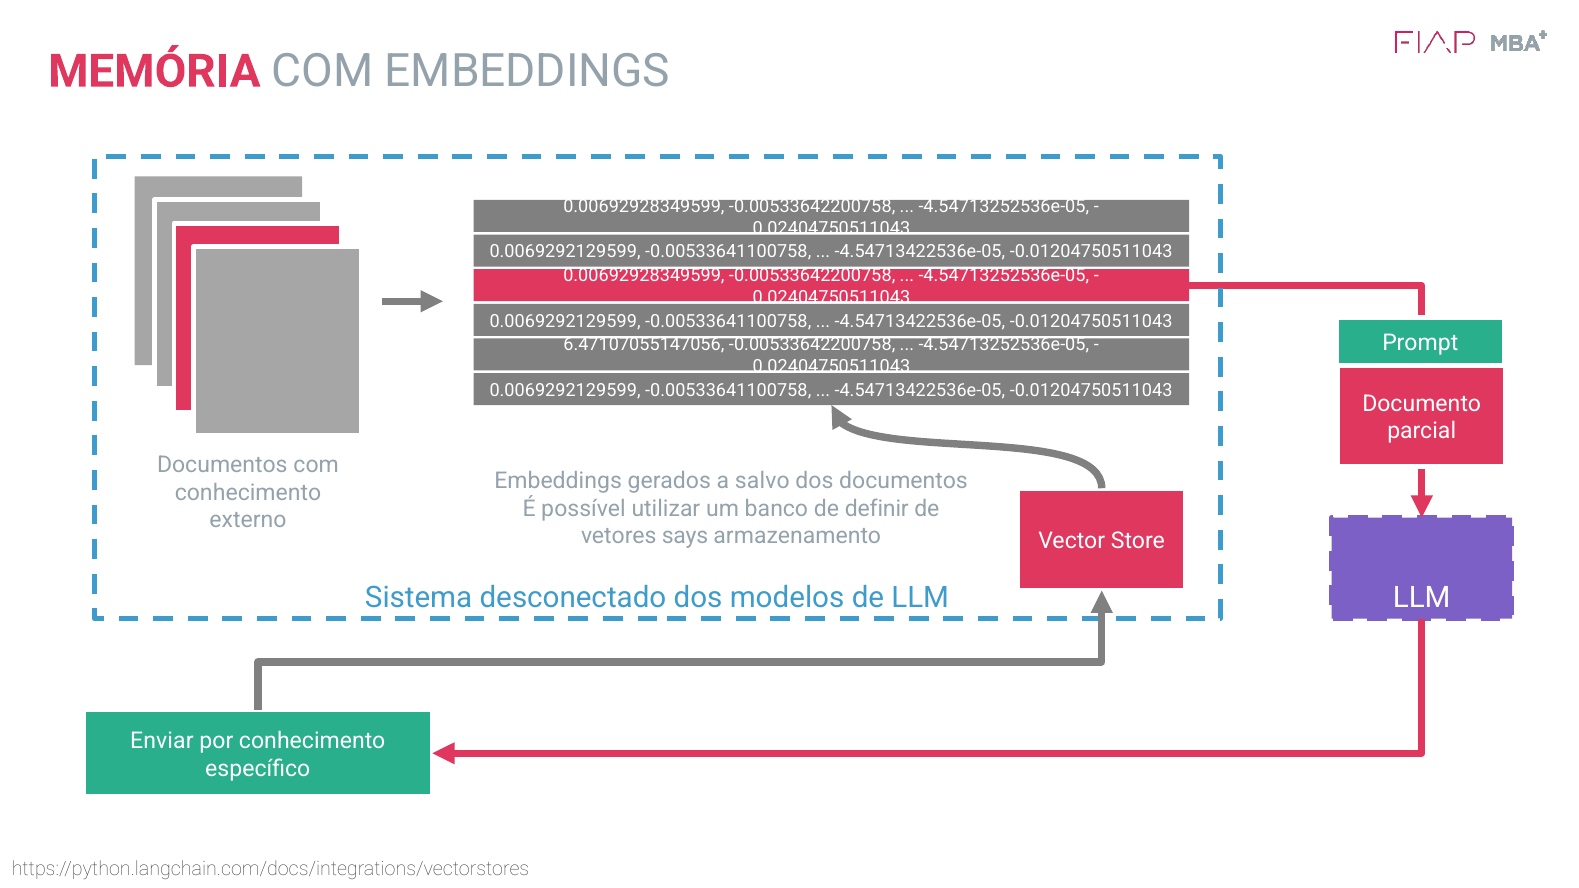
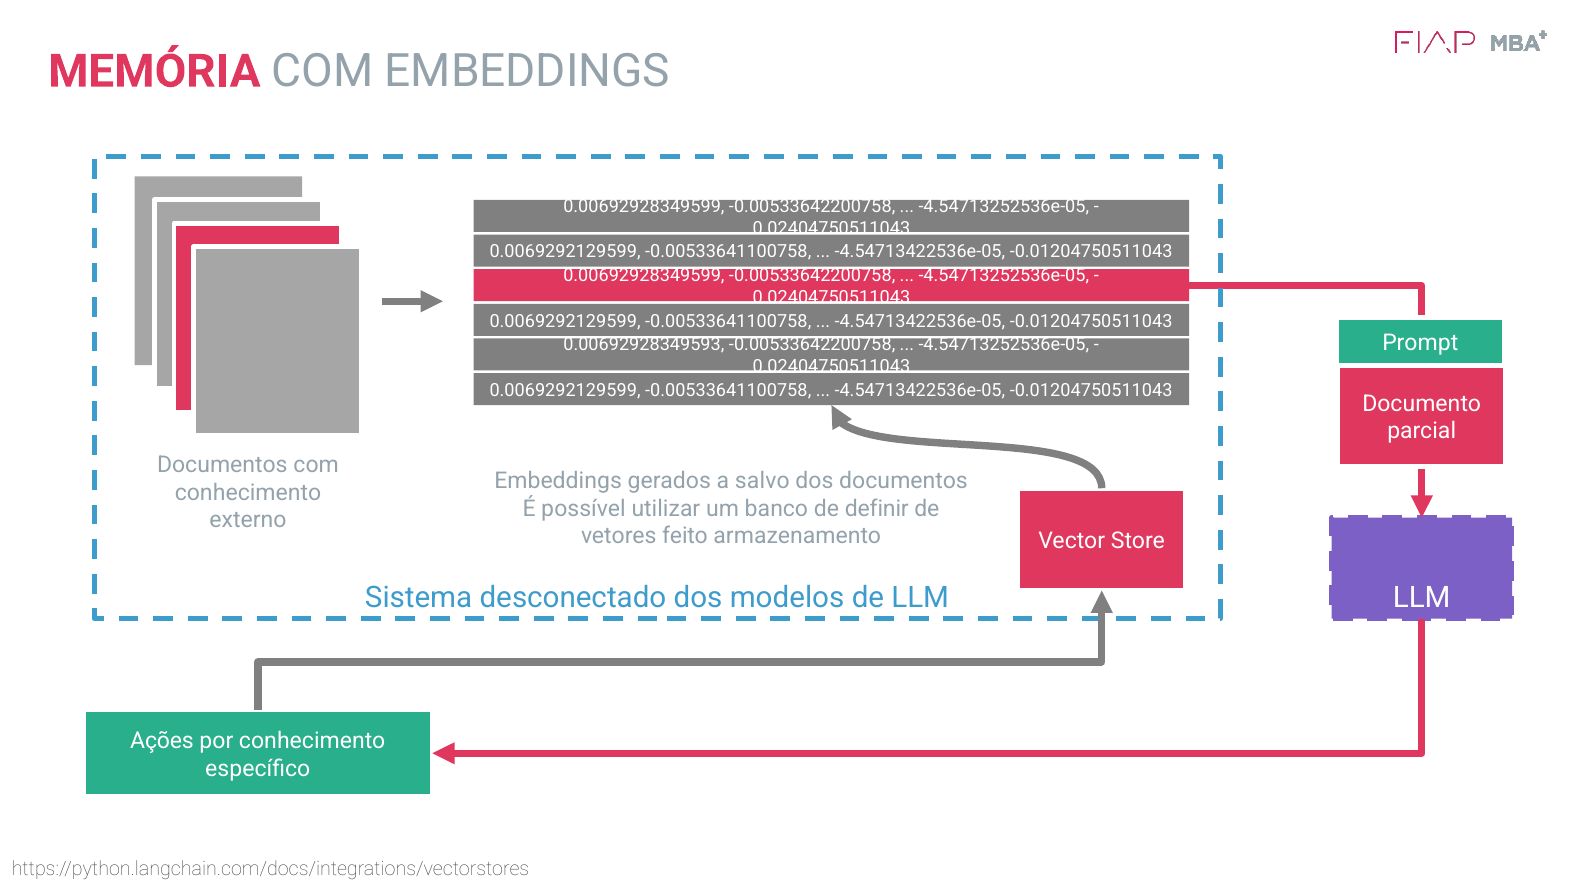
6.47107055147056: 6.47107055147056 -> 0.00692928349593 (644, 345)
says: says -> feito (685, 536)
Enviar: Enviar -> Ações (162, 741)
